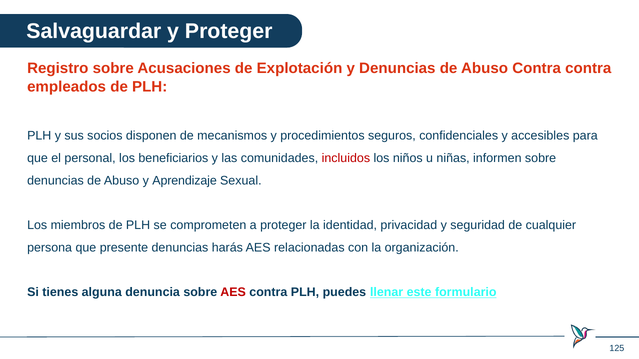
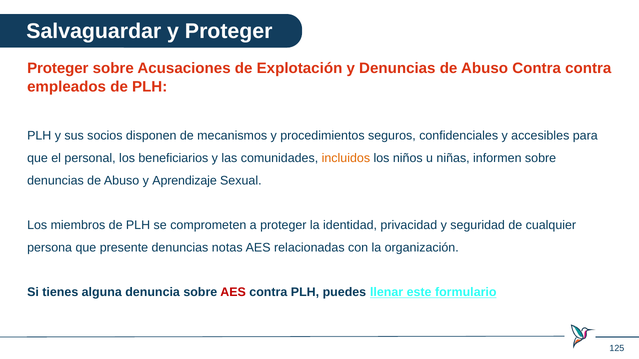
Registro: Registro -> Proteger (58, 69)
incluidos colour: red -> orange (346, 158)
harás: harás -> notas (227, 248)
